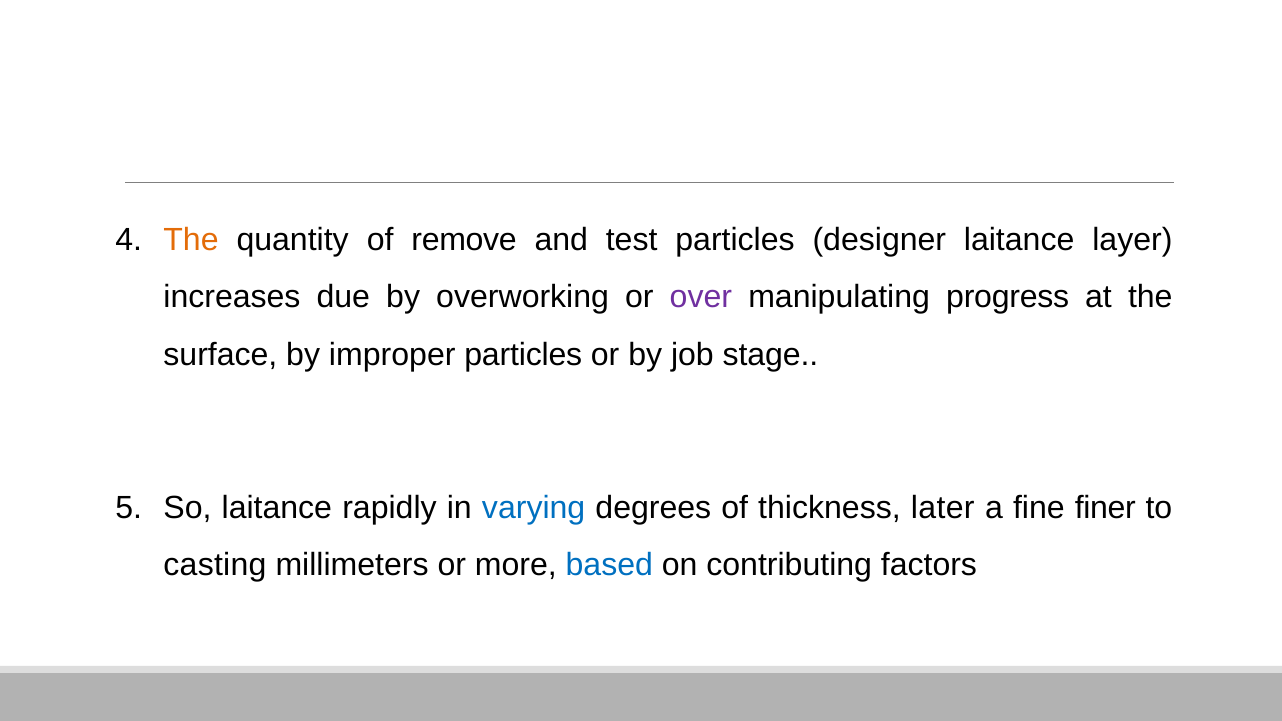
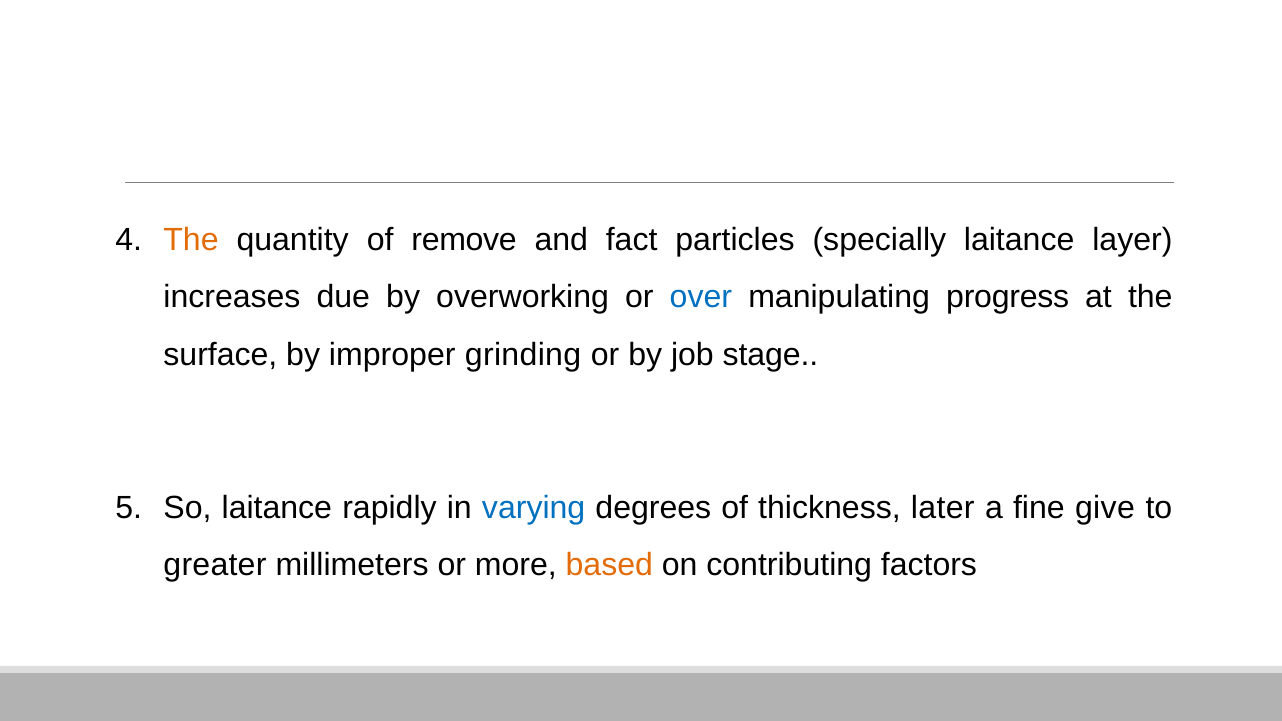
test: test -> fact (632, 240)
designer: designer -> specially (879, 240)
over colour: purple -> blue (701, 297)
improper particles: particles -> grinding (523, 355)
finer: finer -> give (1105, 508)
casting: casting -> greater (215, 565)
based colour: blue -> orange (609, 565)
